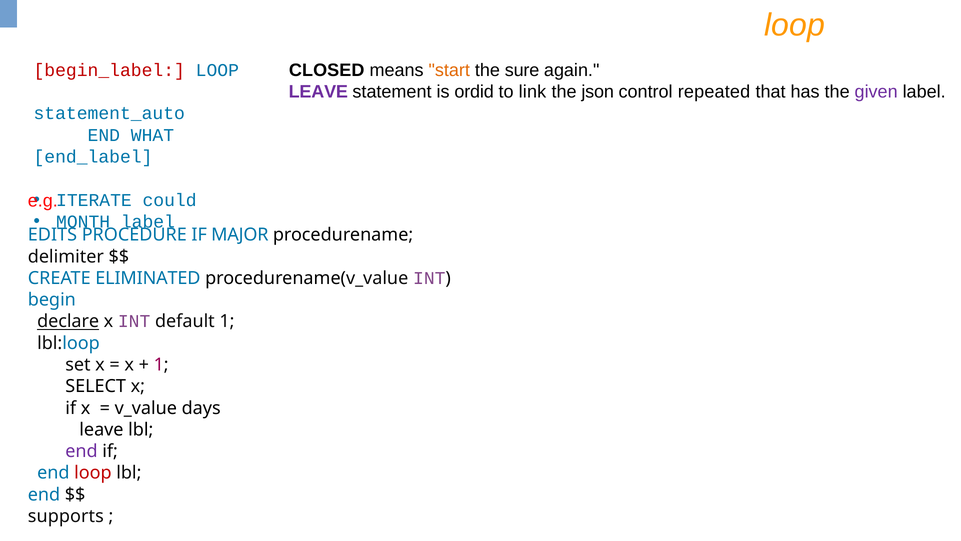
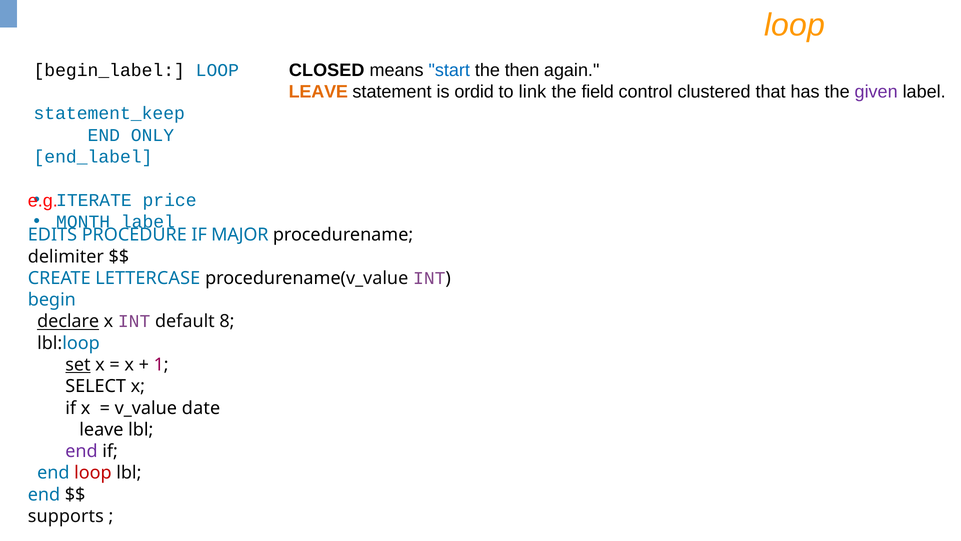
start colour: orange -> blue (449, 70)
sure: sure -> then (522, 70)
begin_label colour: red -> black (109, 70)
LEAVE colour: purple -> orange (318, 92)
json: json -> field (598, 92)
repeated: repeated -> clustered (714, 92)
statement_auto: statement_auto -> statement_keep (109, 113)
WHAT: WHAT -> ONLY (152, 135)
could: could -> price (170, 200)
ELIMINATED: ELIMINATED -> LETTERCASE (148, 278)
default 1: 1 -> 8 (227, 321)
set underline: none -> present (78, 365)
days: days -> date (201, 408)
